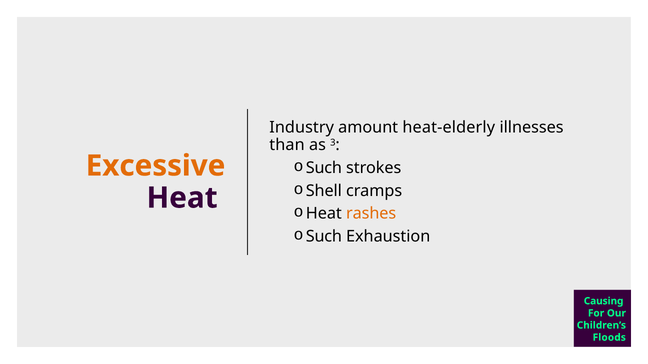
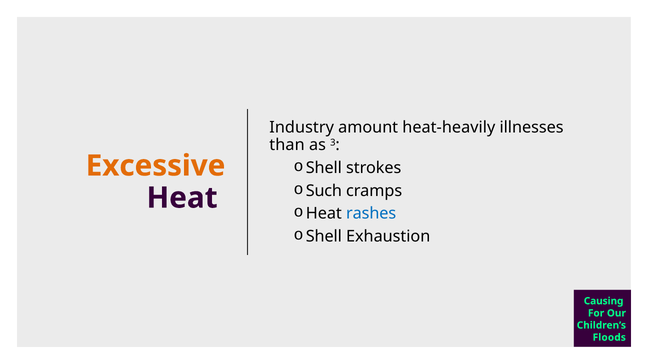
heat-elderly: heat-elderly -> heat-heavily (449, 128)
Such: Such -> Shell (324, 168)
Shell: Shell -> Such (324, 191)
rashes colour: orange -> blue (371, 214)
Such: Such -> Shell (324, 237)
